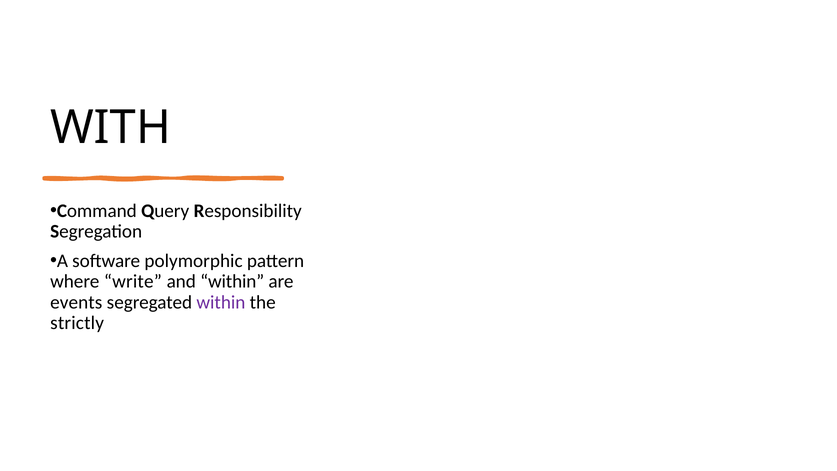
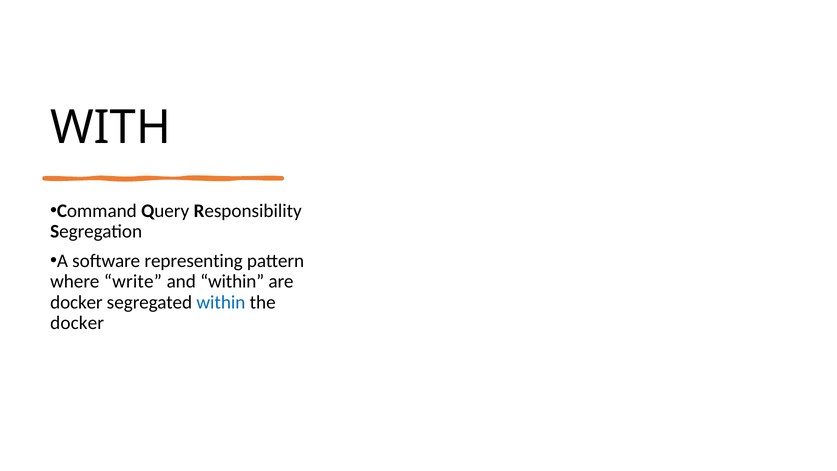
polymorphic: polymorphic -> representing (194, 261)
events: events -> docker (76, 302)
within colour: purple -> blue (221, 302)
strictly: strictly -> docker (77, 323)
